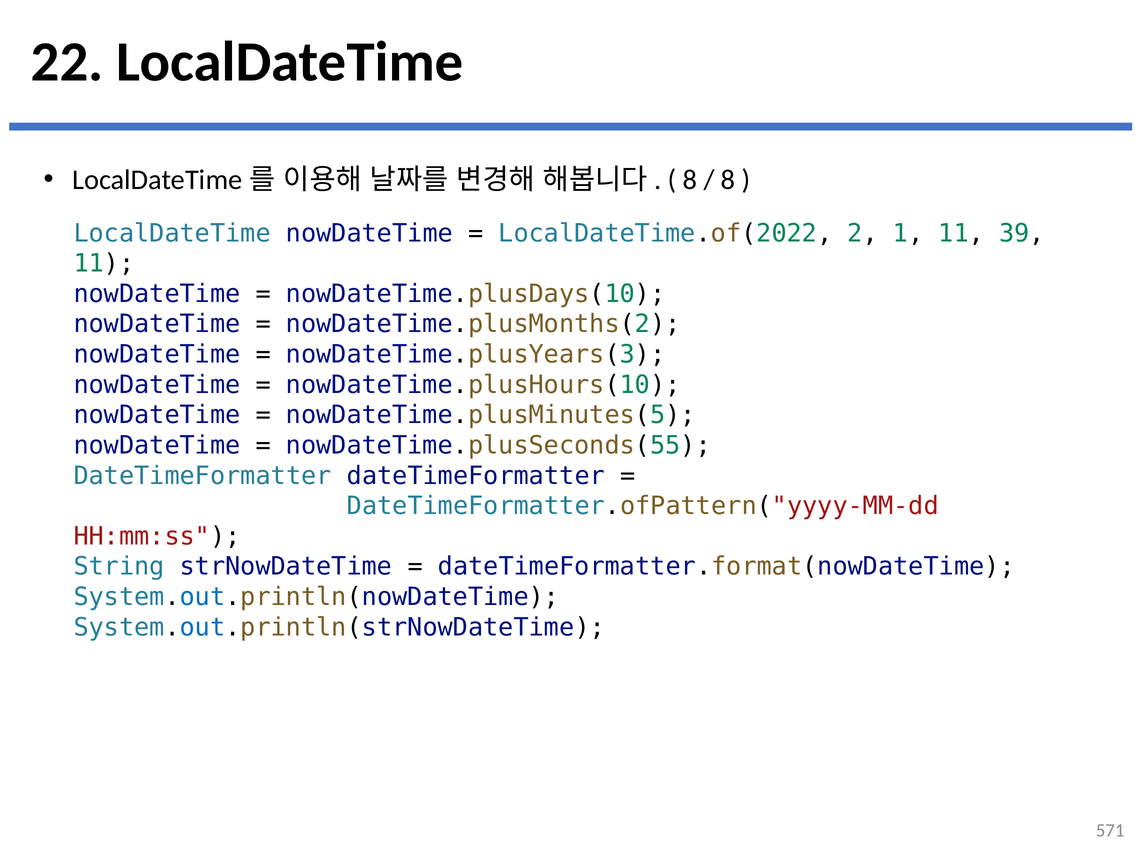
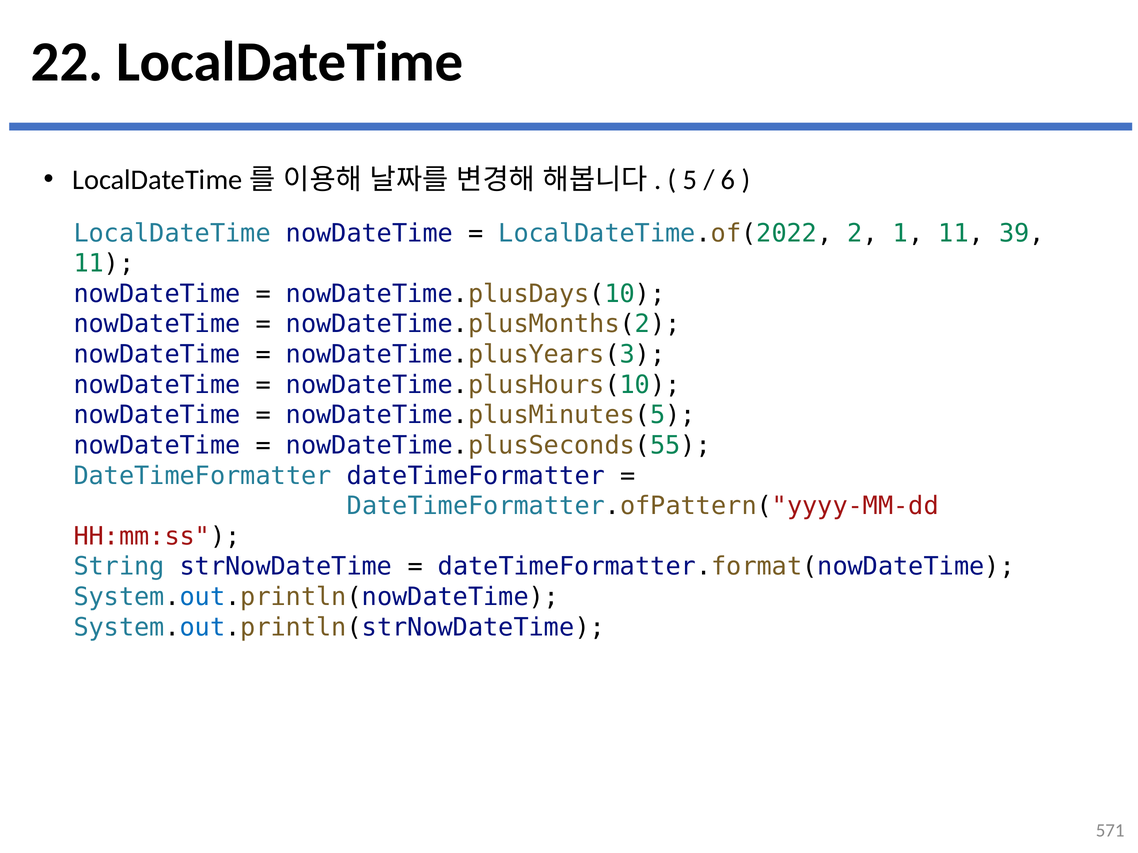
8: 8 -> 5 (690, 180)
8: 8 -> 6 (728, 180)
